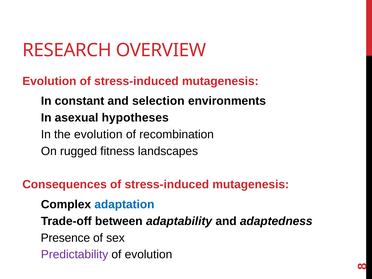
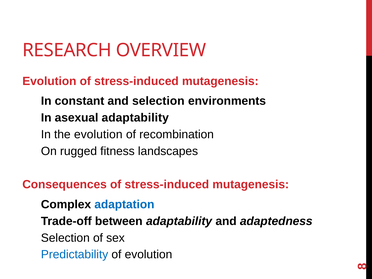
asexual hypotheses: hypotheses -> adaptability (135, 118)
Presence: Presence -> Selection (65, 238)
Predictability colour: purple -> blue (75, 255)
